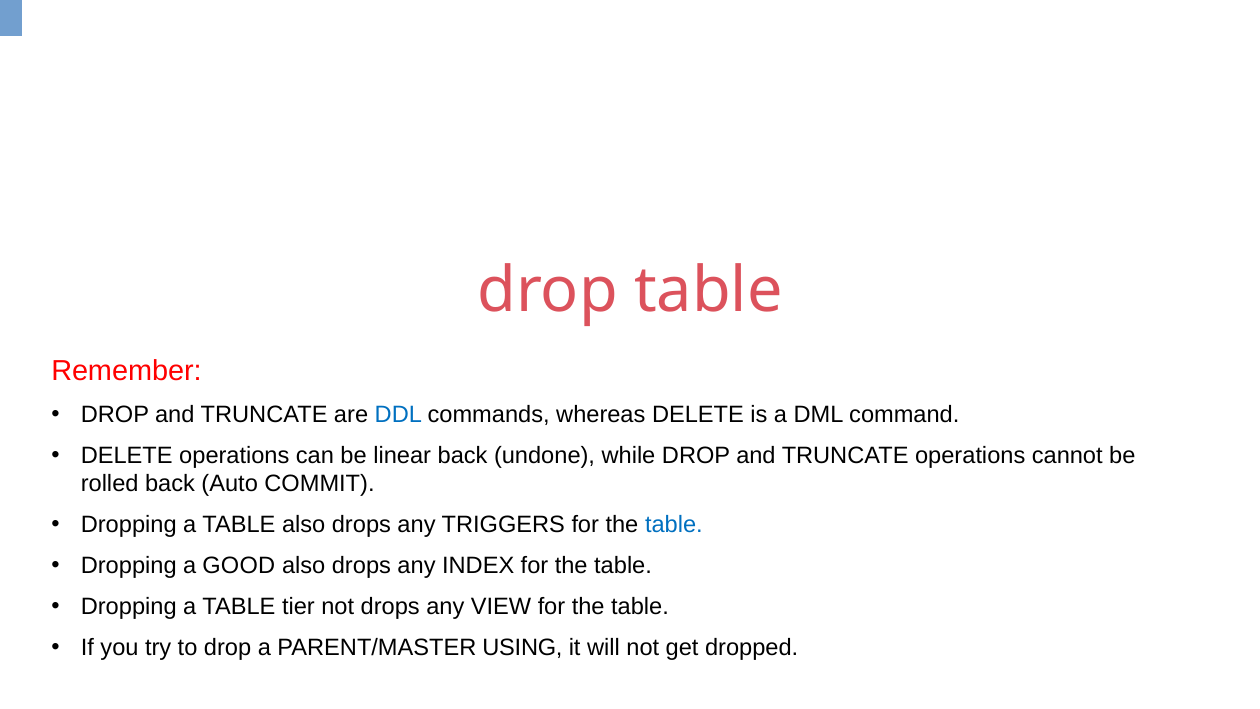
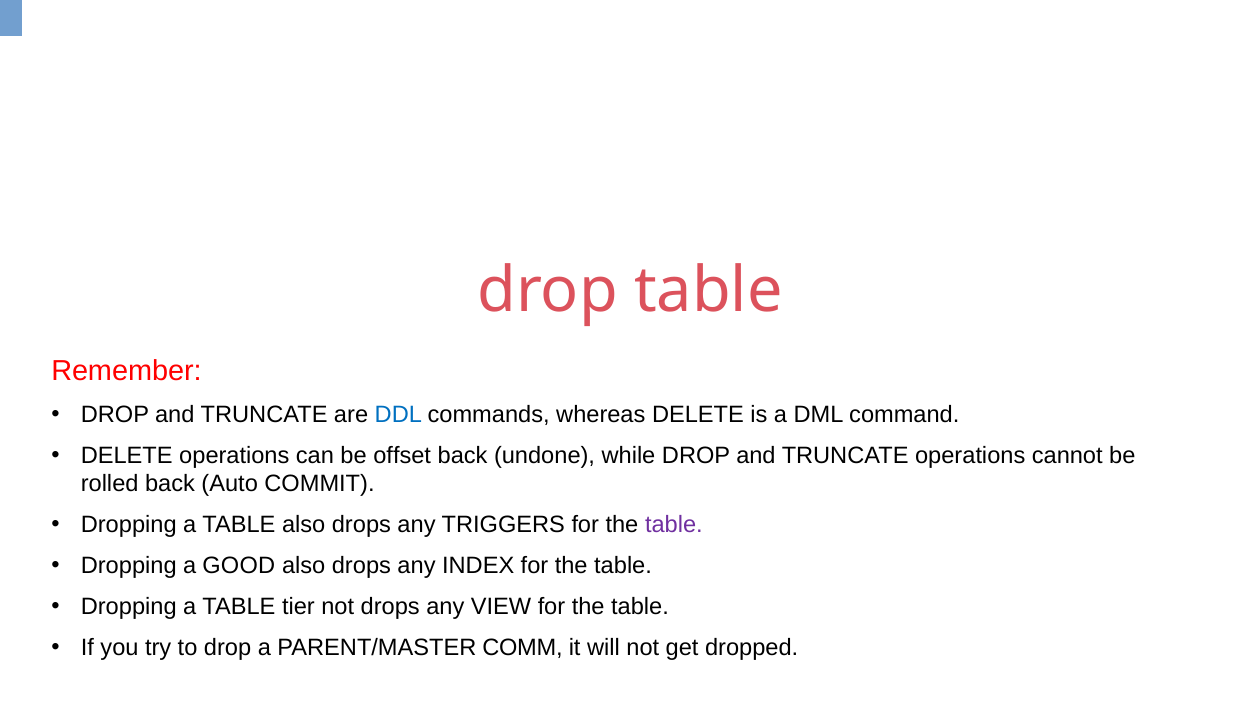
linear: linear -> offset (402, 456)
table colour: blue -> purple (674, 525)
USING: USING -> COMM (522, 648)
